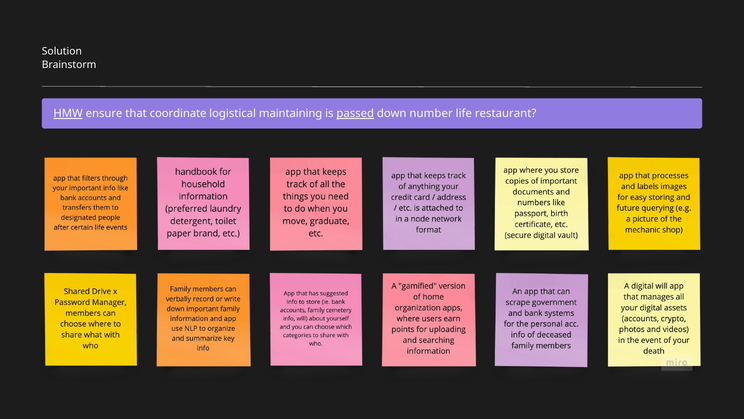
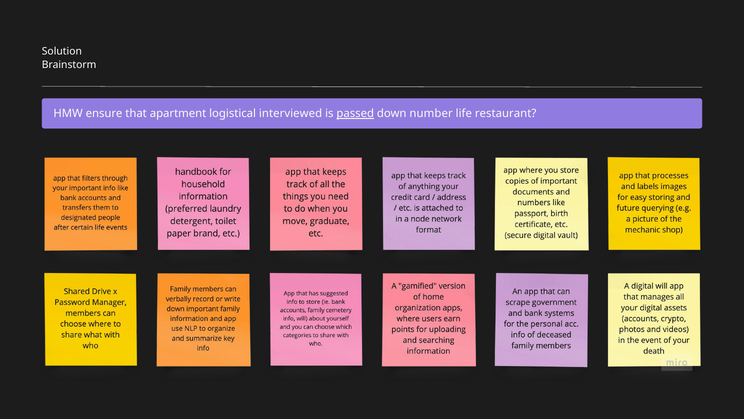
HMW underline: present -> none (68, 113)
coordinate: coordinate -> apartment (178, 113)
maintaining: maintaining -> interviewed (291, 113)
